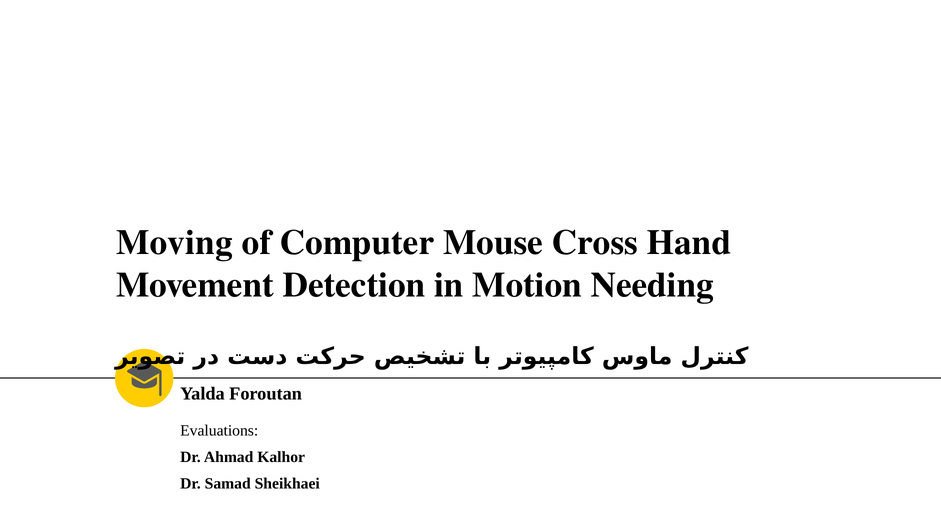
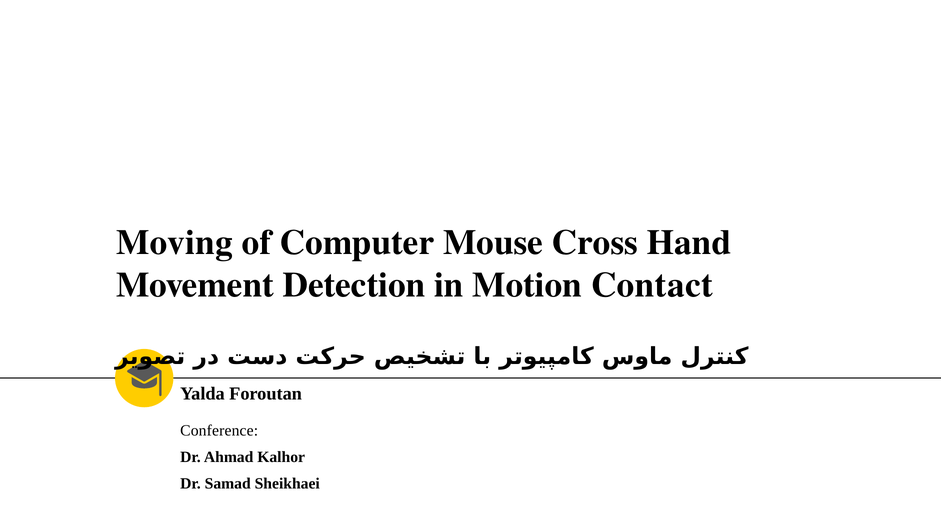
Needing: Needing -> Contact (652, 285)
Evaluations: Evaluations -> Conference (219, 431)
